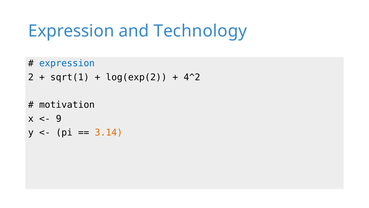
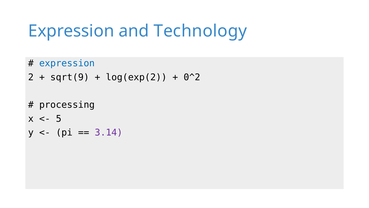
sqrt(1: sqrt(1 -> sqrt(9 (70, 77)
4^2: 4^2 -> 0^2 (192, 77)
motivation: motivation -> processing (67, 105)
9: 9 -> 5 (59, 118)
3.14 colour: orange -> purple (109, 132)
